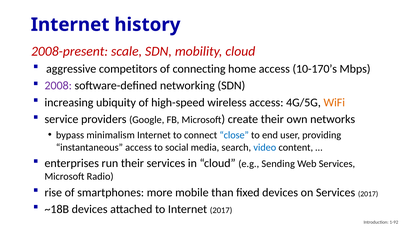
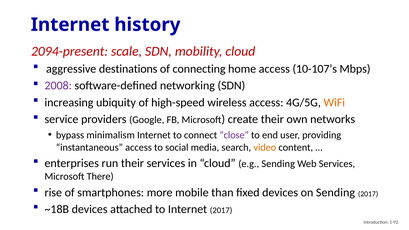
2008-present: 2008-present -> 2094-present (70, 51)
competitors: competitors -> destinations (128, 69)
10-170’s: 10-170’s -> 10-107’s (315, 69)
close colour: blue -> purple (234, 135)
video colour: blue -> orange (265, 147)
Radio: Radio -> There (100, 177)
on Services: Services -> Sending (336, 192)
